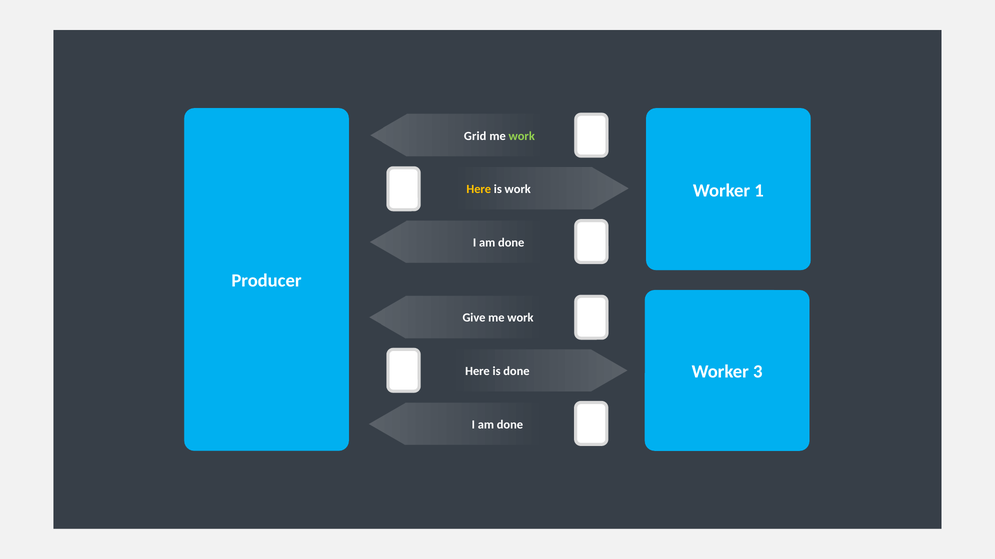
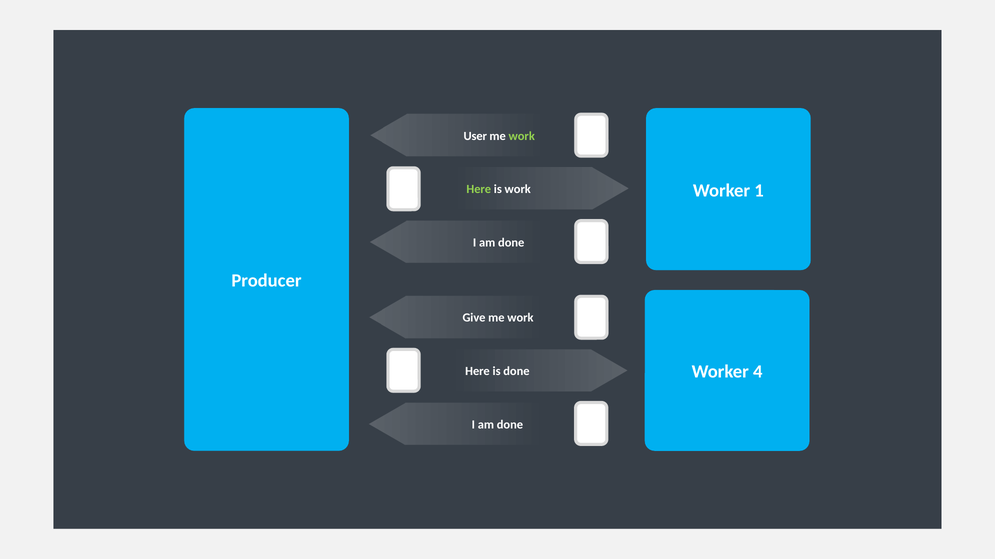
Grid: Grid -> User (475, 136)
Here colour: yellow -> light green (479, 190)
Worker 3: 3 -> 4 (758, 372)
